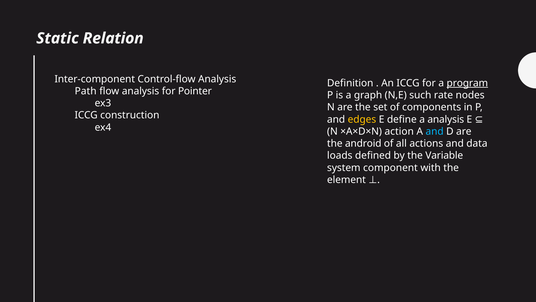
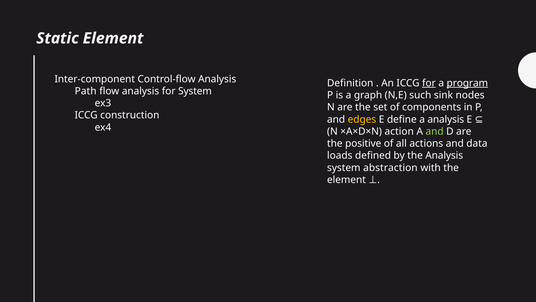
Static Relation: Relation -> Element (113, 38)
for underline: none -> present (429, 83)
for Pointer: Pointer -> System (195, 91)
rate: rate -> sink (443, 95)
and colour: light blue -> light green (435, 131)
android: android -> positive (363, 143)
the Variable: Variable -> Analysis (444, 155)
component: component -> abstraction (390, 167)
